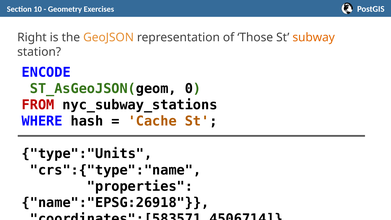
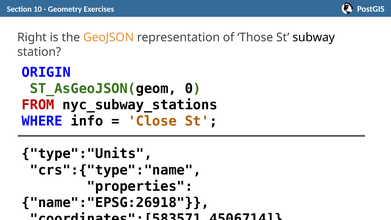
subway colour: orange -> black (314, 37)
ENCODE: ENCODE -> ORIGIN (46, 72)
hash: hash -> info (87, 121)
Cache: Cache -> Close (152, 121)
